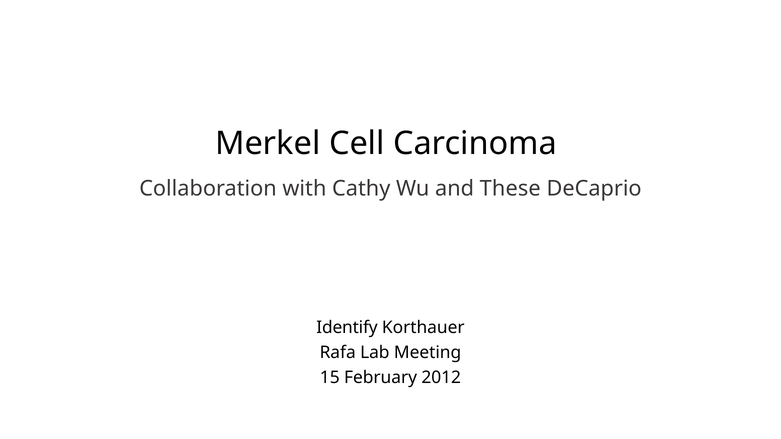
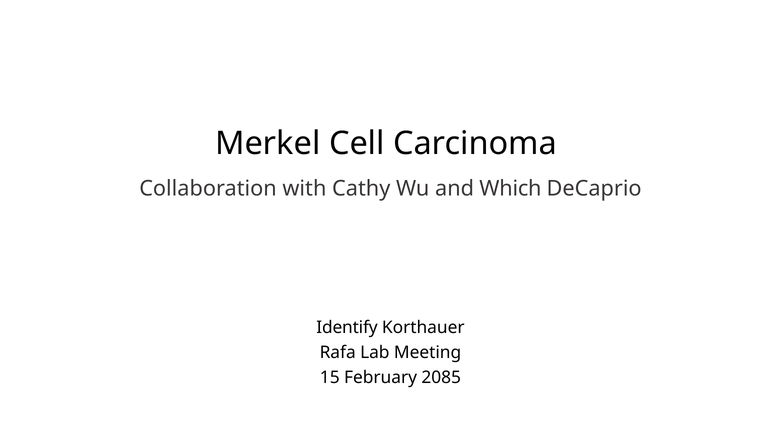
These: These -> Which (510, 188)
2012: 2012 -> 2085 (441, 378)
